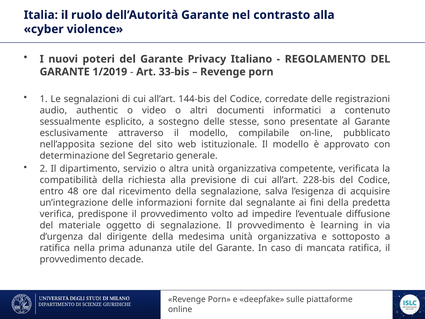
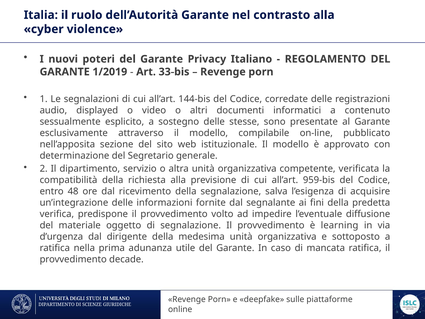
authentic: authentic -> displayed (97, 110)
228-bis: 228-bis -> 959-bis (319, 180)
